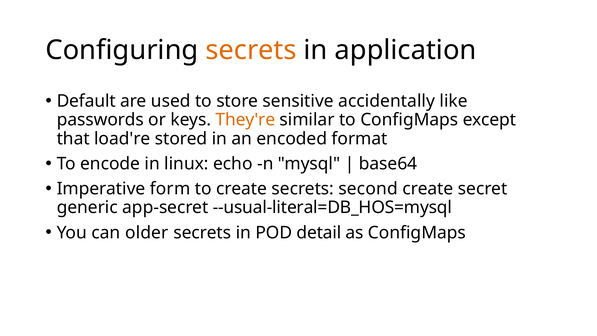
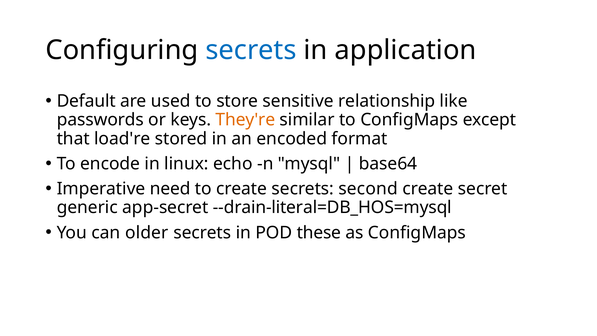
secrets colour: orange -> blue (251, 50)
accidentally: accidentally -> relationship (387, 101)
form: form -> need (170, 189)
--usual-literal=DB_HOS=mysql: --usual-literal=DB_HOS=mysql -> --drain-literal=DB_HOS=mysql (332, 207)
detail: detail -> these (319, 232)
